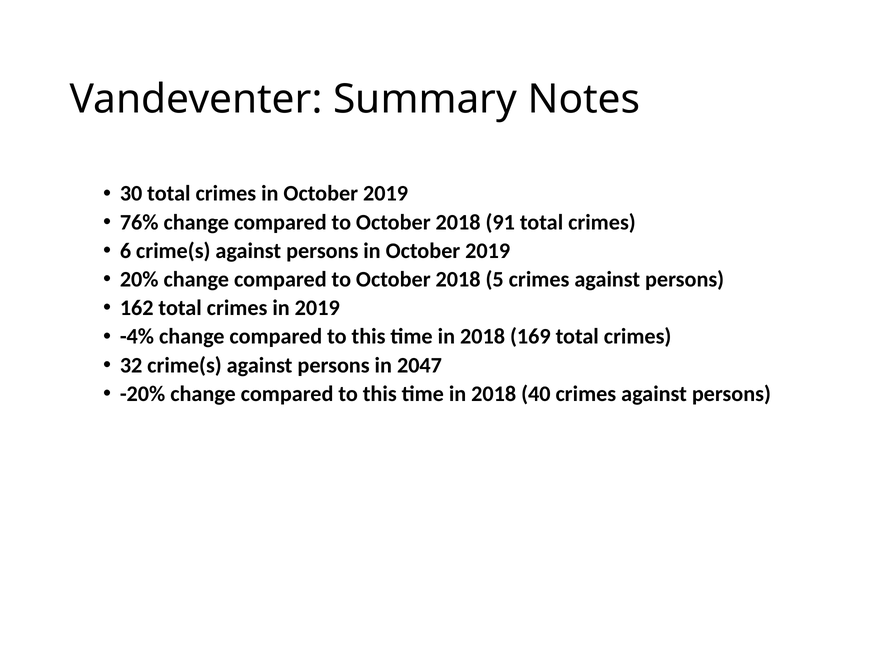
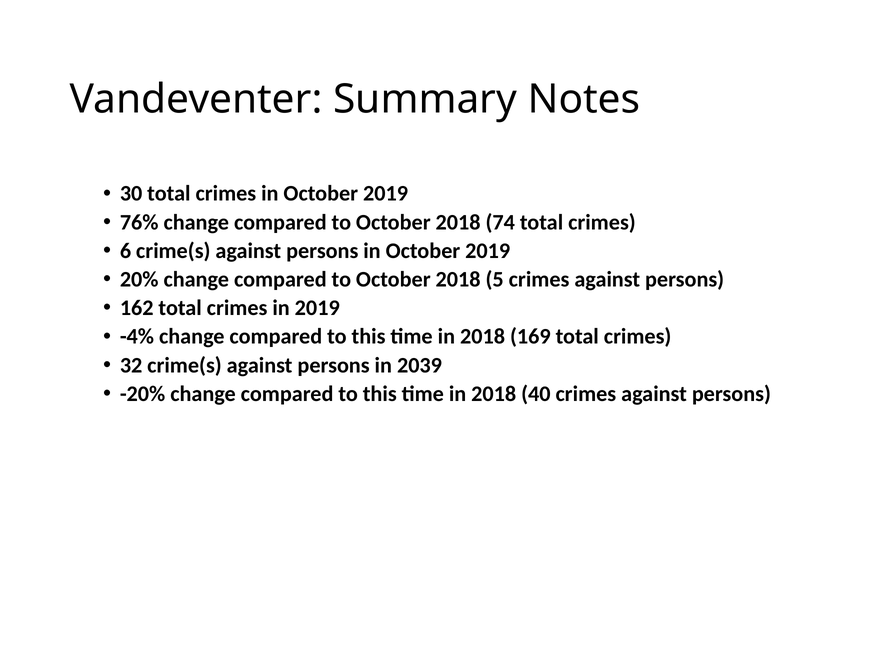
91: 91 -> 74 (500, 222)
2047: 2047 -> 2039 (419, 365)
